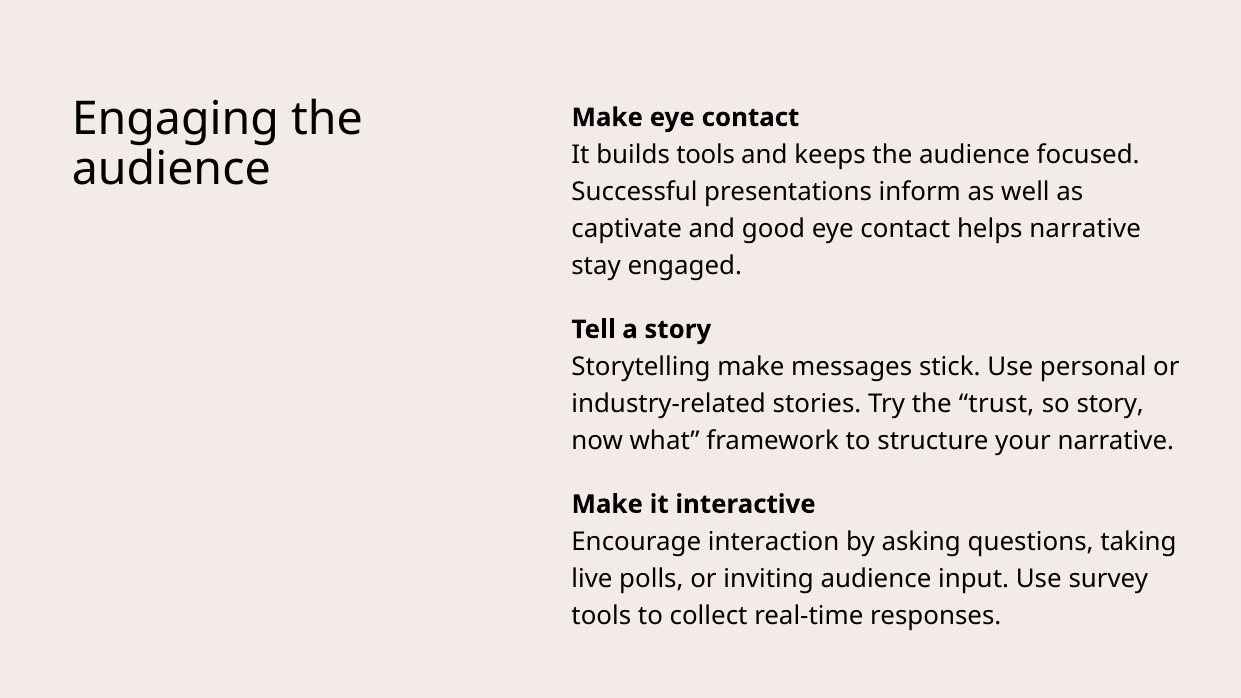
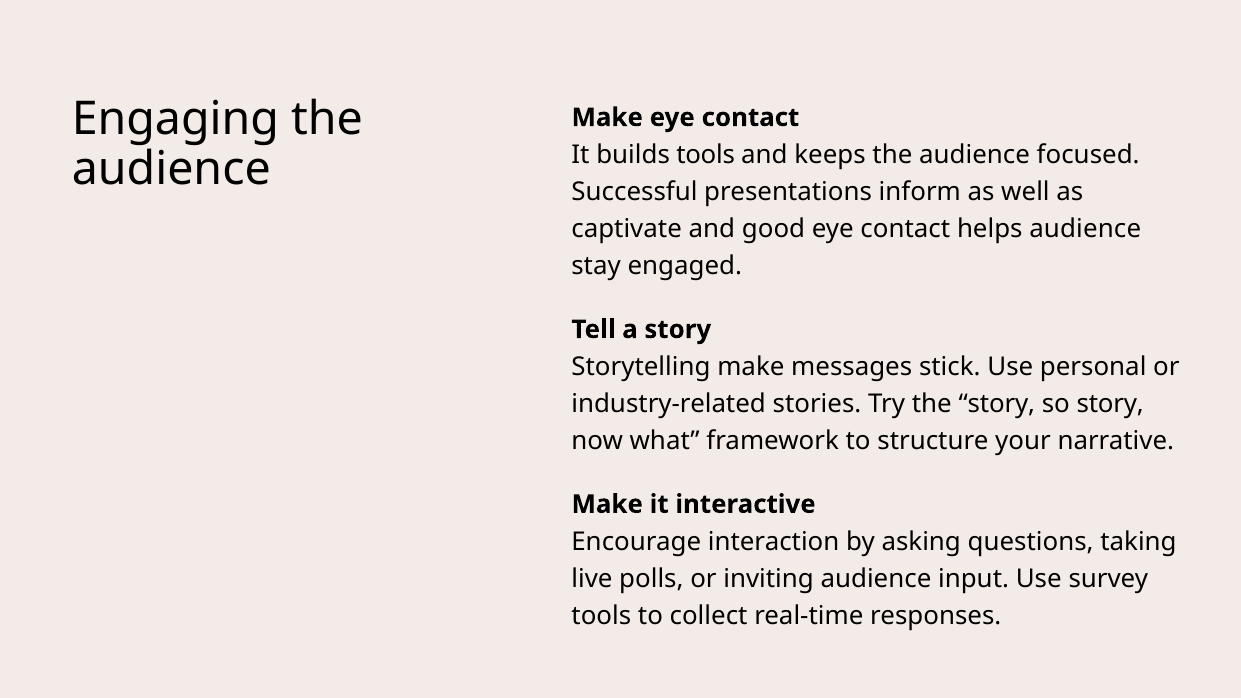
helps narrative: narrative -> audience (1085, 229)
the trust: trust -> story (997, 404)
